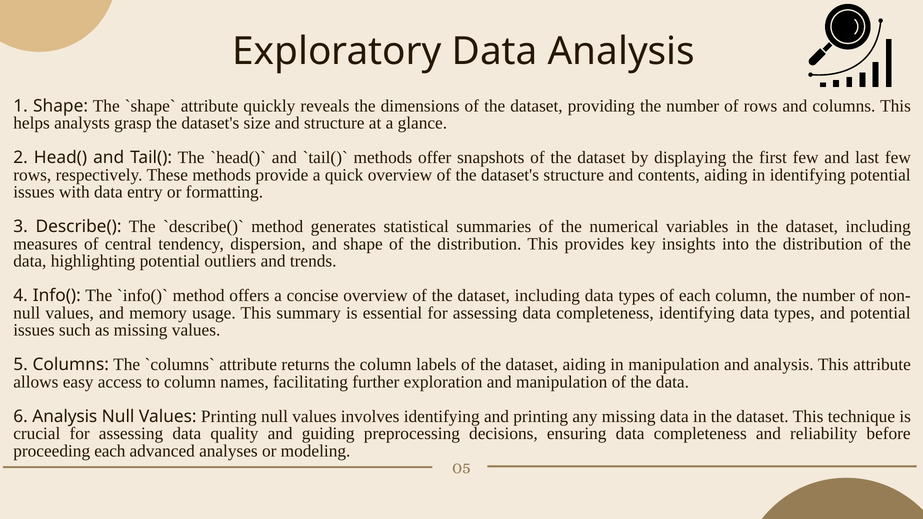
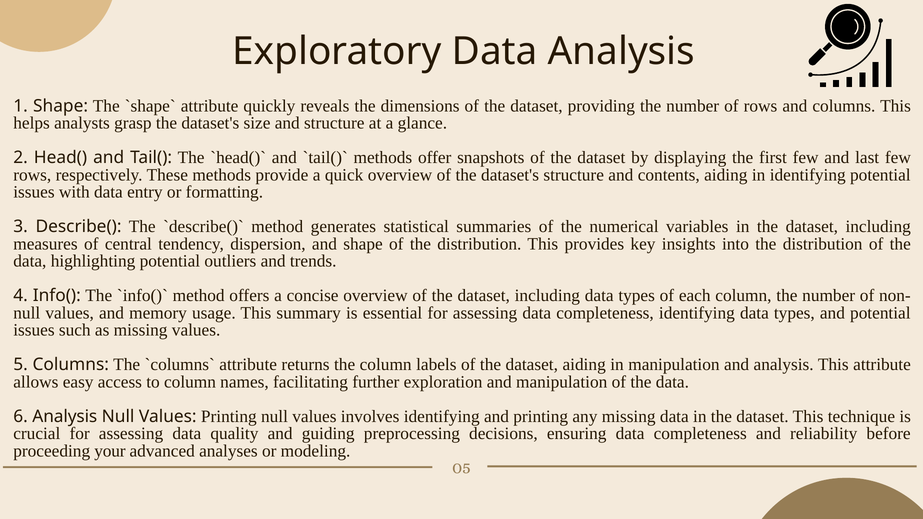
proceeding each: each -> your (110, 451)
